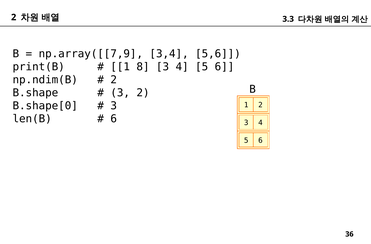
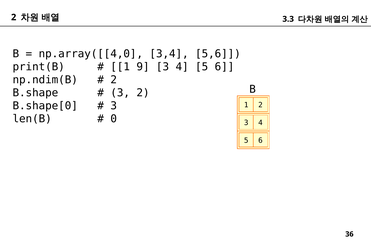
np.array([[7,9: np.array([[7,9 -> np.array([[4,0 (91, 54)
8: 8 -> 9 (143, 67)
6: 6 -> 0 (114, 119)
